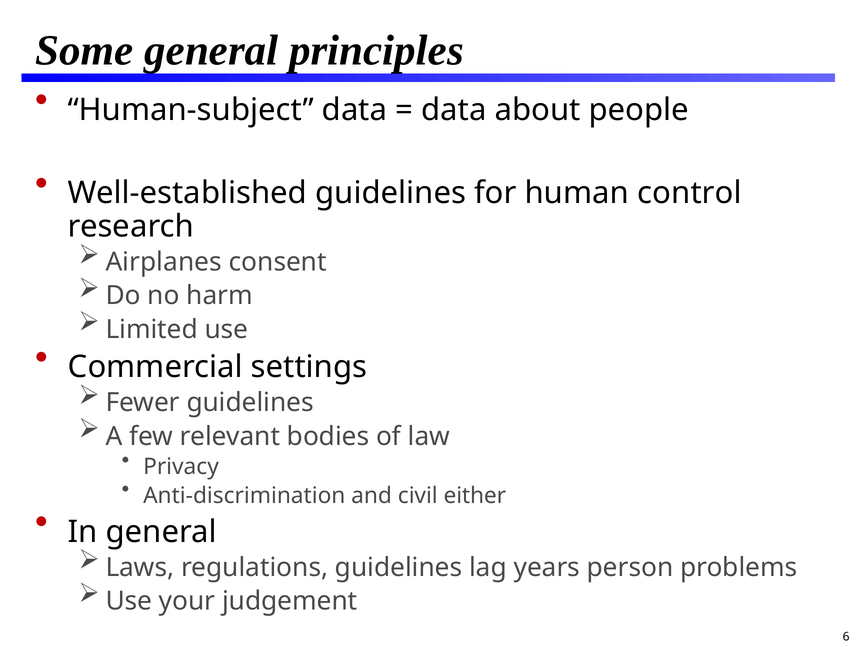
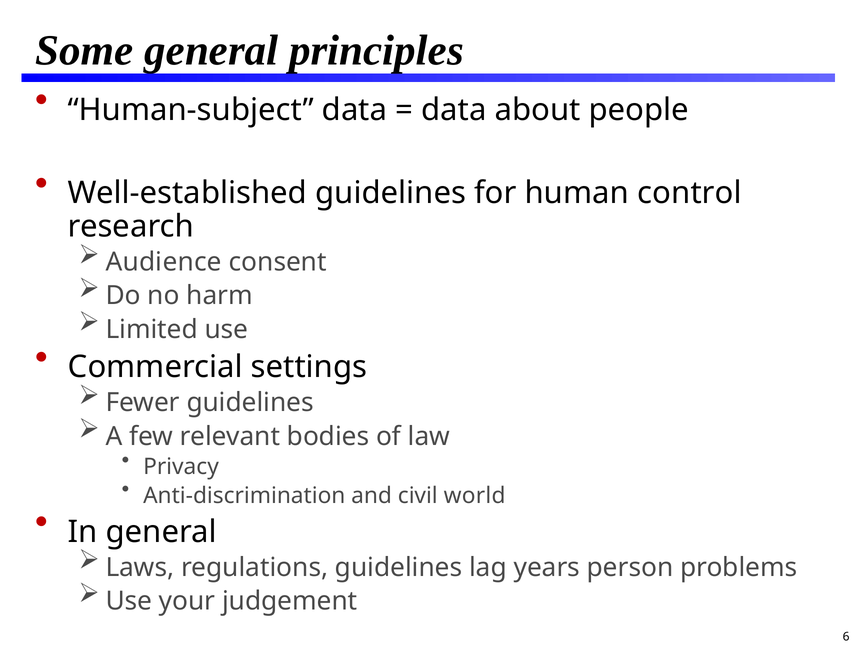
Airplanes: Airplanes -> Audience (164, 262)
either: either -> world (475, 495)
